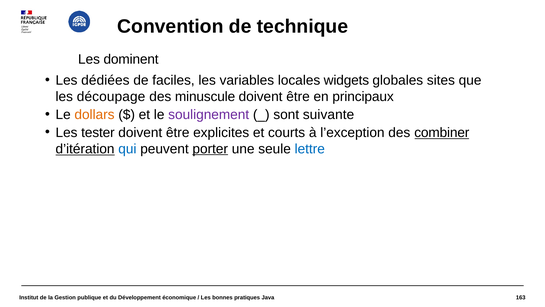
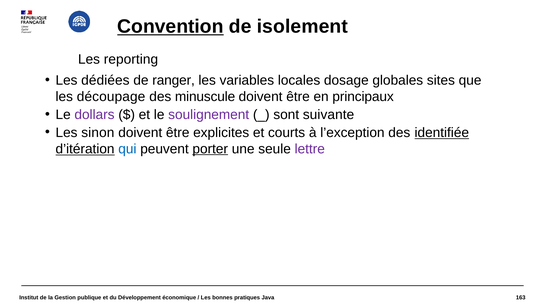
Convention underline: none -> present (170, 27)
technique: technique -> isolement (302, 27)
dominent: dominent -> reporting (131, 59)
faciles: faciles -> ranger (174, 80)
widgets: widgets -> dosage (346, 80)
dollars colour: orange -> purple (94, 114)
tester: tester -> sinon (98, 132)
combiner: combiner -> identifiée (442, 132)
lettre colour: blue -> purple (310, 149)
